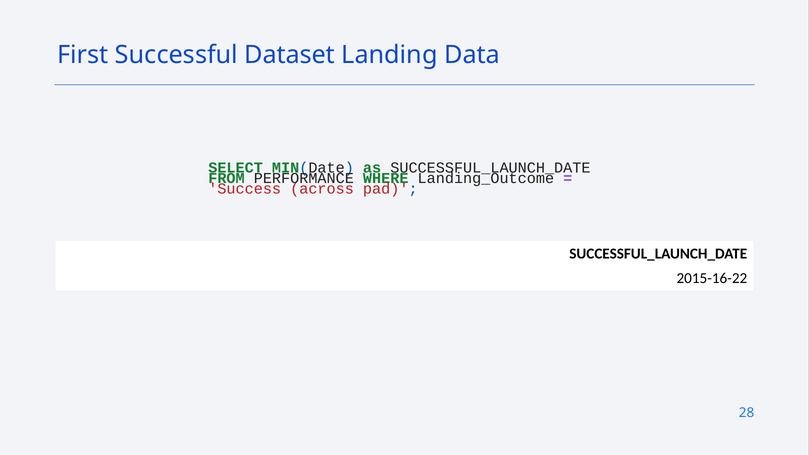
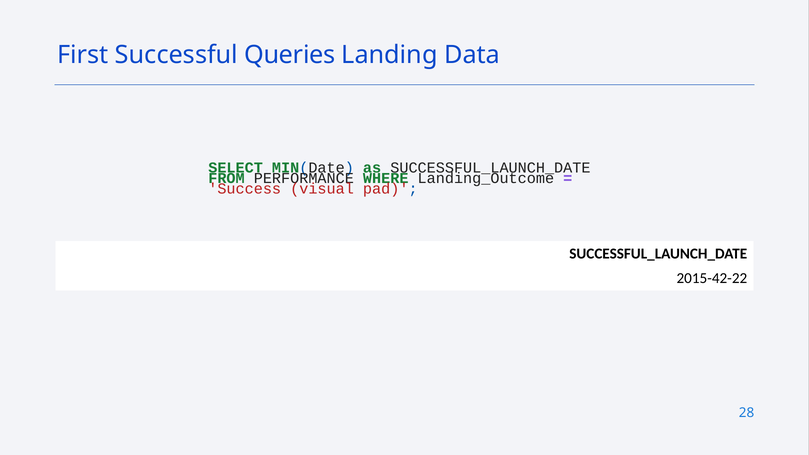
Dataset: Dataset -> Queries (290, 55)
across: across -> visual (322, 189)
2015-16-22: 2015-16-22 -> 2015-42-22 (712, 278)
